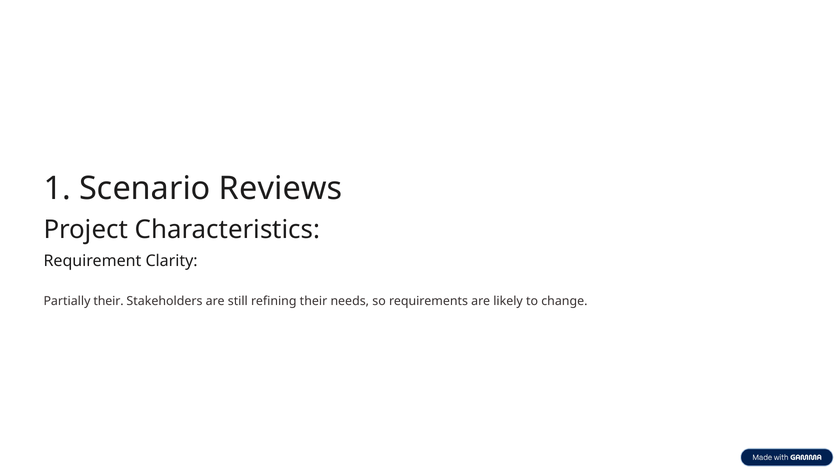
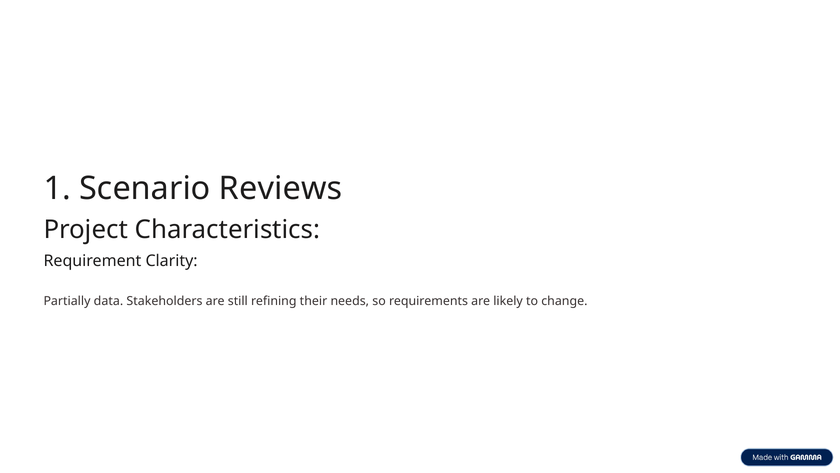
Partially their: their -> data (108, 301)
